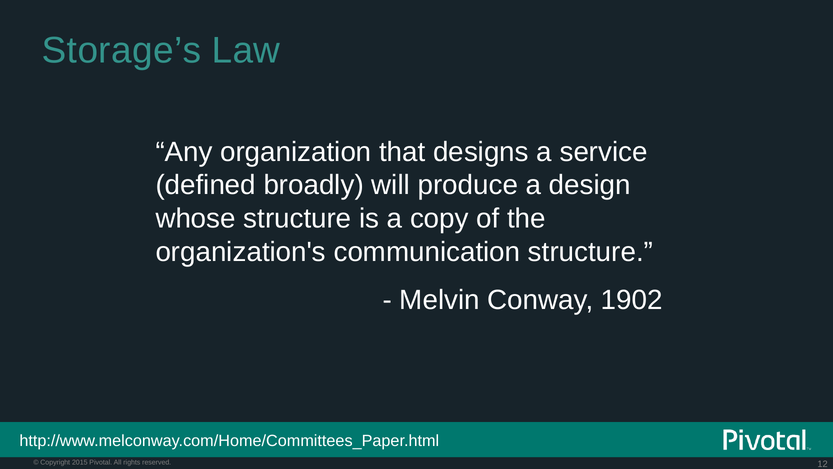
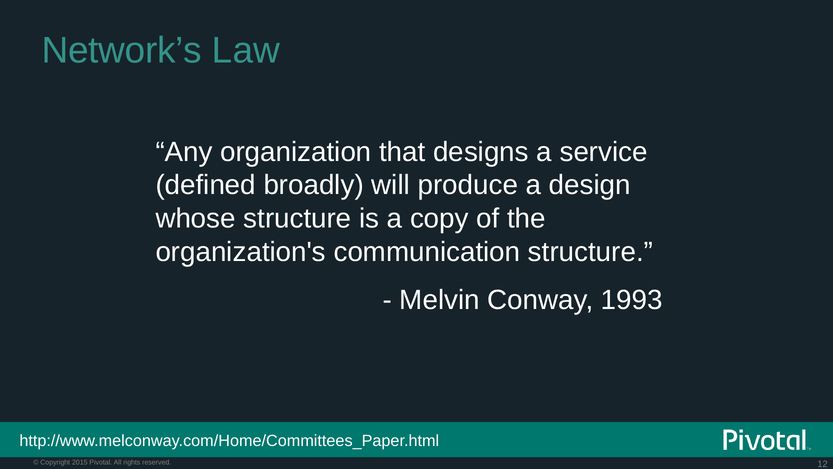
Storage’s: Storage’s -> Network’s (122, 50)
1902: 1902 -> 1993 (632, 300)
